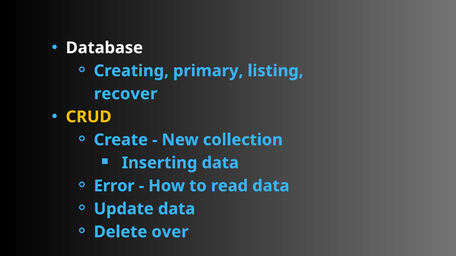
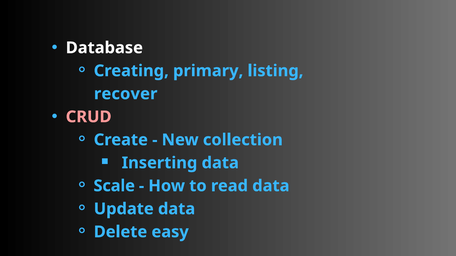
CRUD colour: yellow -> pink (89, 117)
Error: Error -> Scale (114, 186)
over: over -> easy (170, 232)
